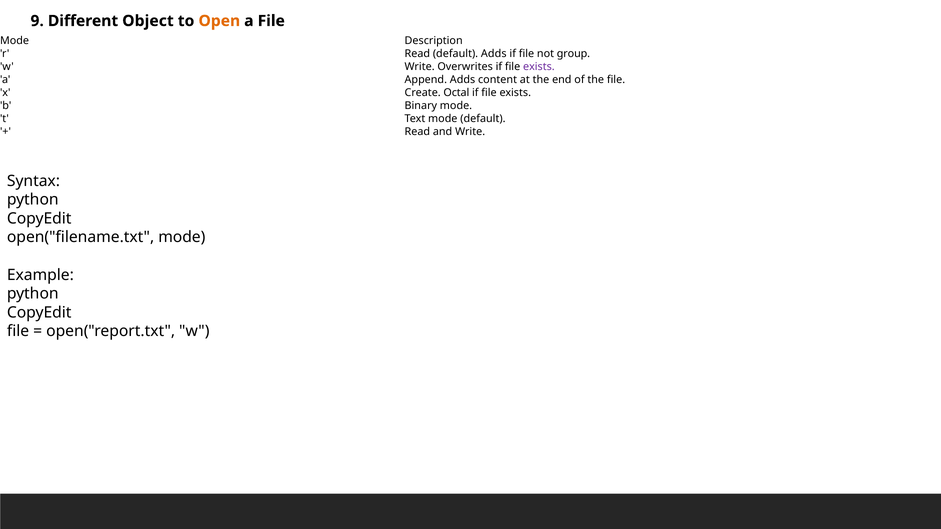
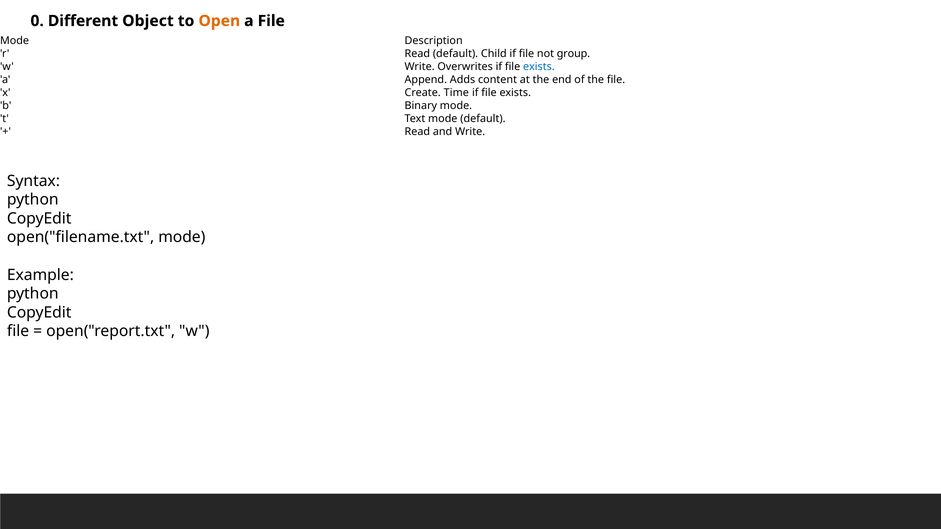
9: 9 -> 0 (37, 21)
default Adds: Adds -> Child (494, 54)
exists colour: purple -> blue (539, 67)
Octal: Octal -> Time (456, 93)
